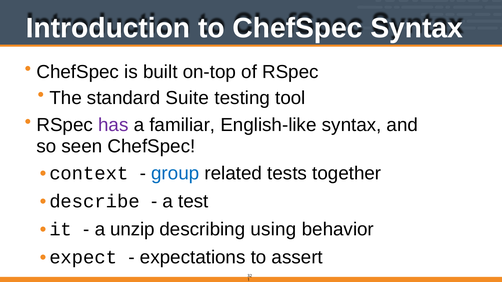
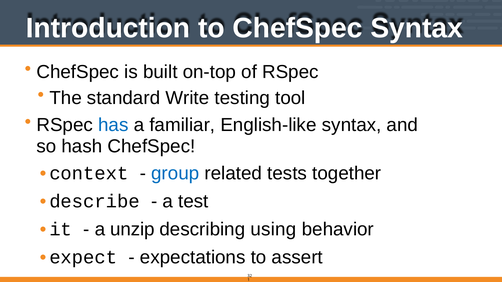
Suite: Suite -> Write (187, 98)
has colour: purple -> blue (113, 125)
seen: seen -> hash (82, 147)
